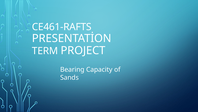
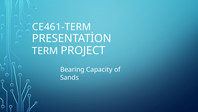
CE461-RAFTS: CE461-RAFTS -> CE461-TERM (62, 27)
